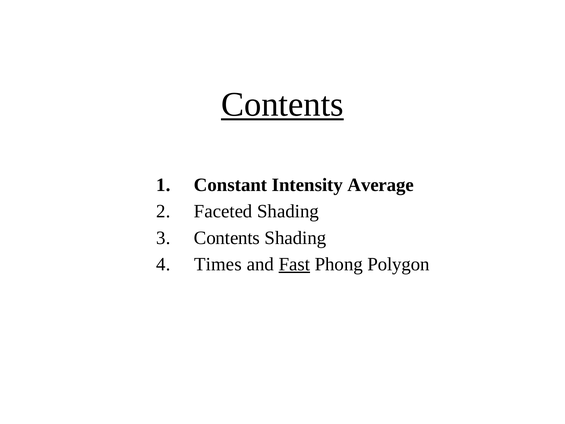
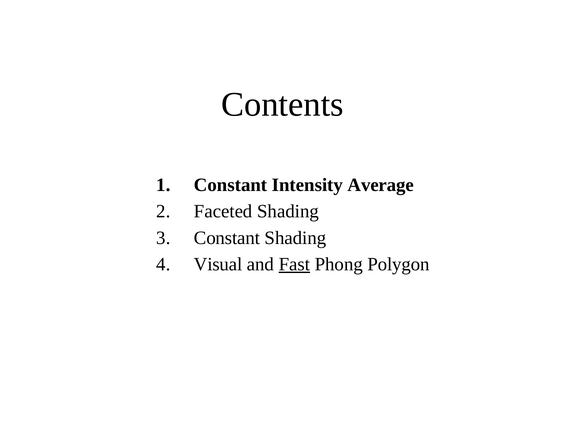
Contents underline: present -> none (282, 104)
Contents: Contents -> Constant (227, 238)
Times: Times -> Visual (218, 264)
